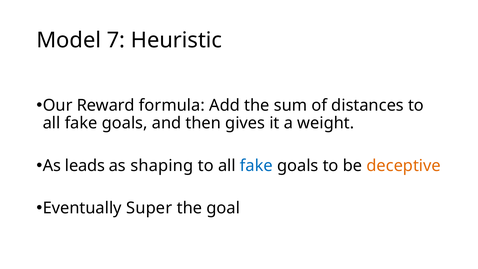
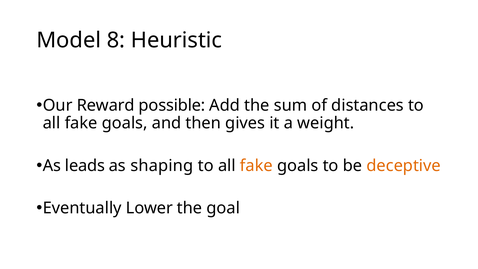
7: 7 -> 8 (116, 40)
formula: formula -> possible (172, 105)
fake colour: blue -> orange (256, 166)
Super: Super -> Lower (149, 208)
